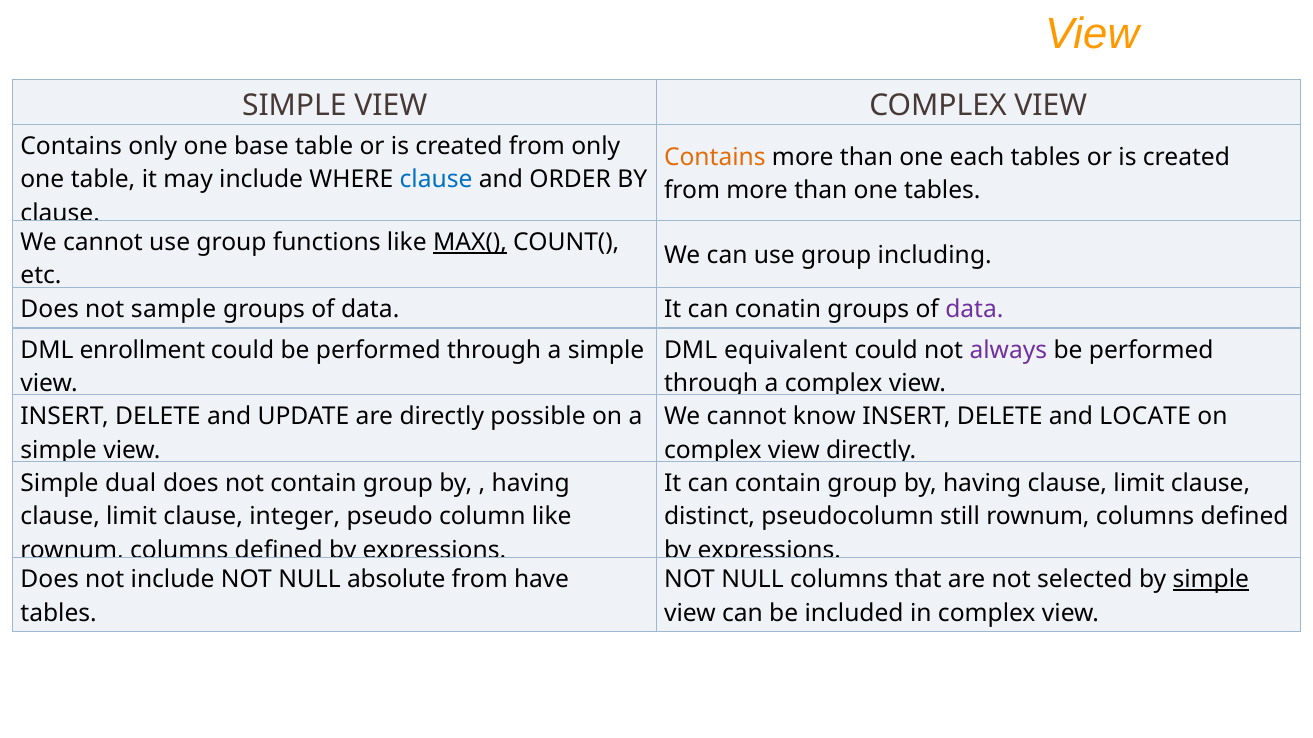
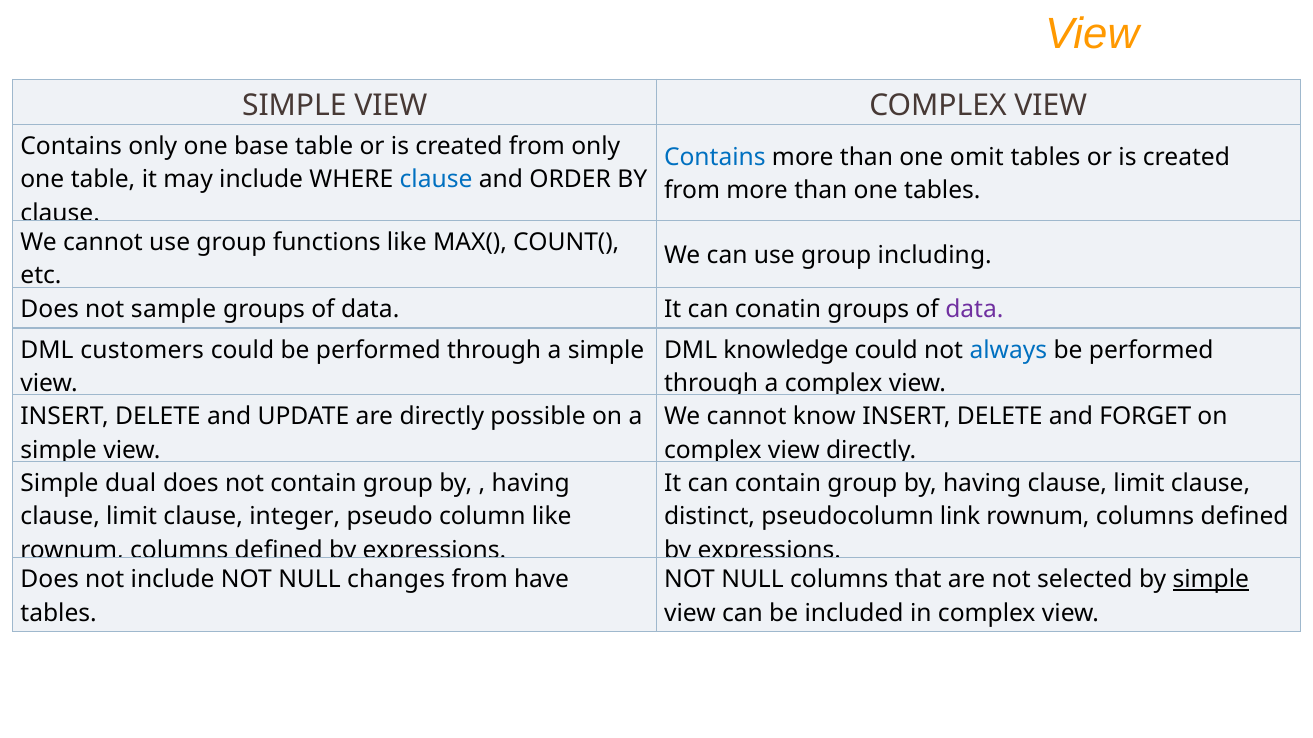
Contains colour: orange -> blue (715, 157)
each: each -> omit (977, 157)
MAX( underline: present -> none (470, 242)
enrollment: enrollment -> customers (142, 350)
equivalent: equivalent -> knowledge (786, 350)
always colour: purple -> blue (1008, 350)
LOCATE: LOCATE -> FORGET (1145, 417)
still: still -> link (960, 517)
absolute: absolute -> changes (396, 580)
